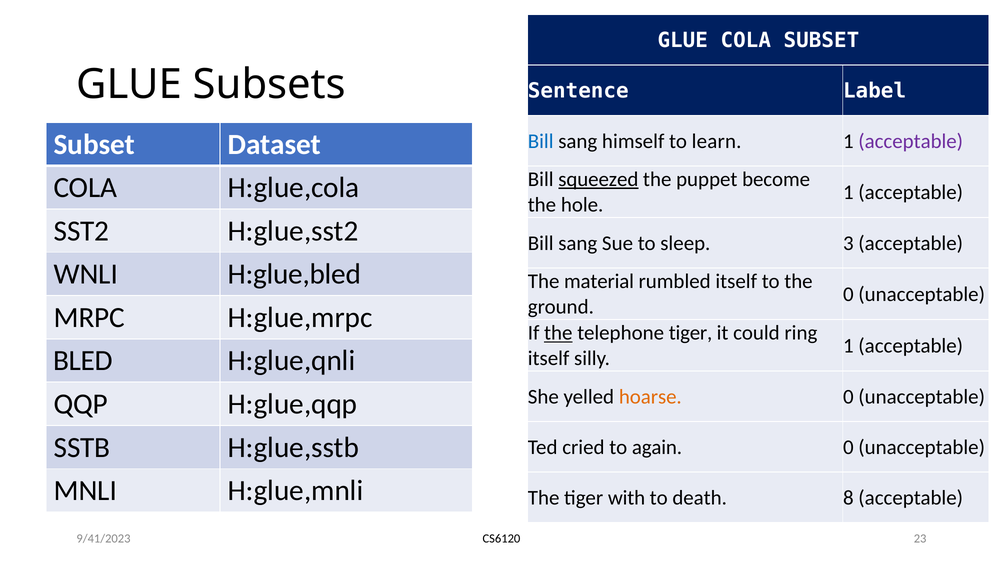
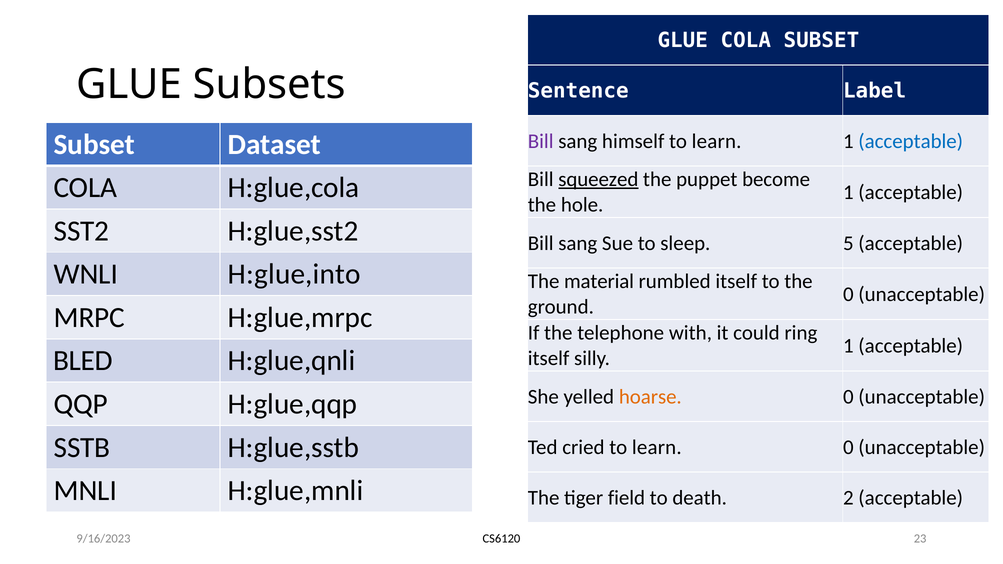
Bill colour: blue -> purple (541, 141)
acceptable colour: purple -> blue (911, 141)
3: 3 -> 5 (848, 243)
H:glue,bled: H:glue,bled -> H:glue,into (294, 274)
the underline: present -> none (558, 333)
telephone tiger: tiger -> with (690, 333)
cried to again: again -> learn (657, 447)
with: with -> field (626, 498)
8: 8 -> 2 (848, 498)
9/41/2023: 9/41/2023 -> 9/16/2023 (103, 539)
